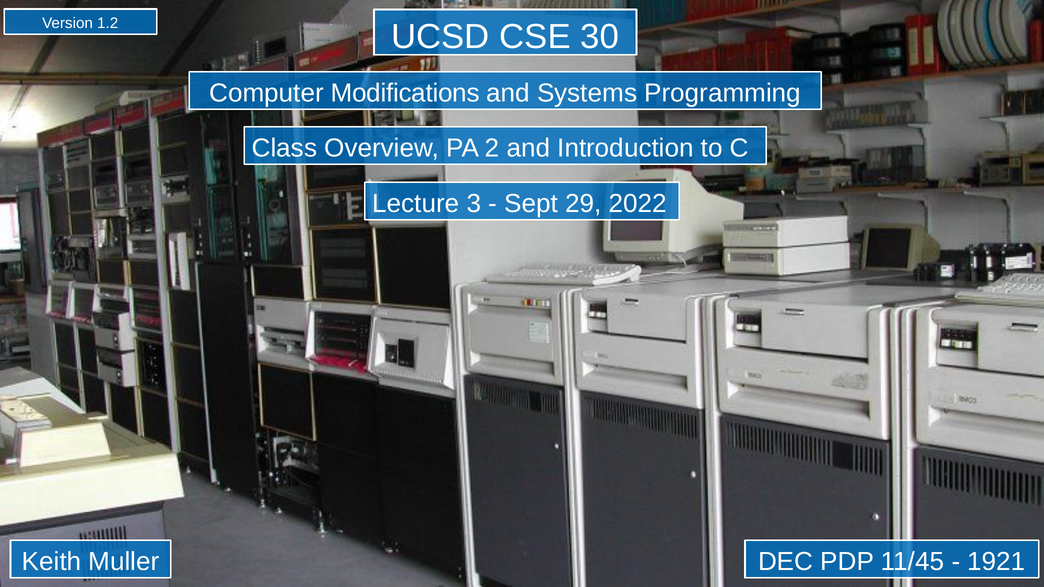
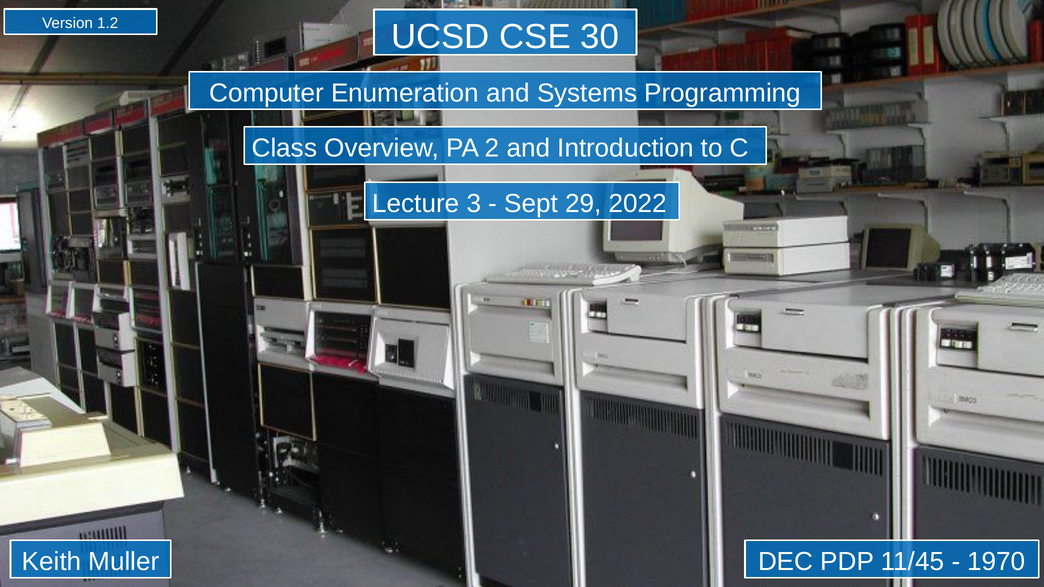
Modifications: Modifications -> Enumeration (405, 93)
1921: 1921 -> 1970 (996, 562)
